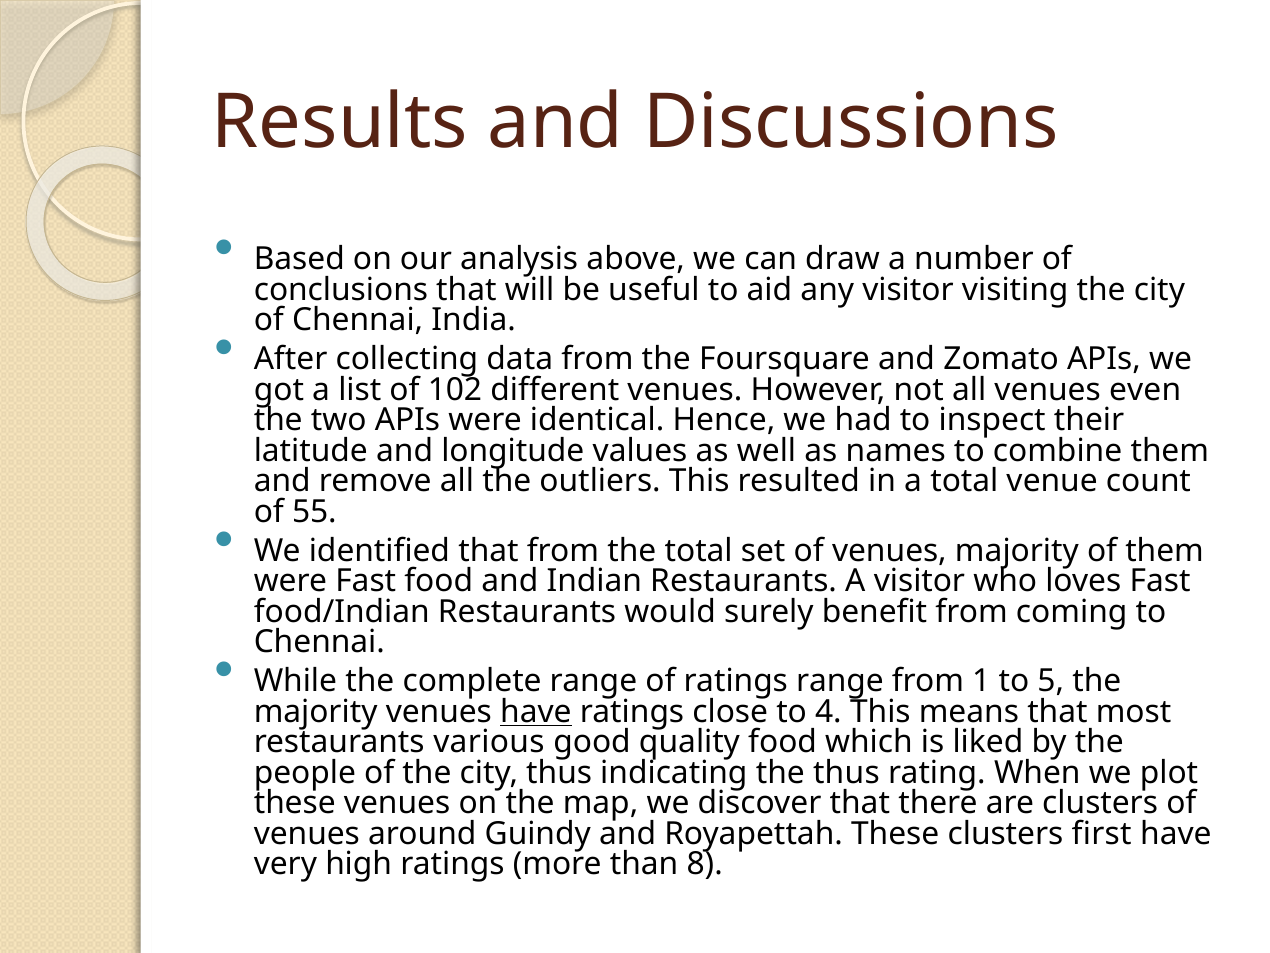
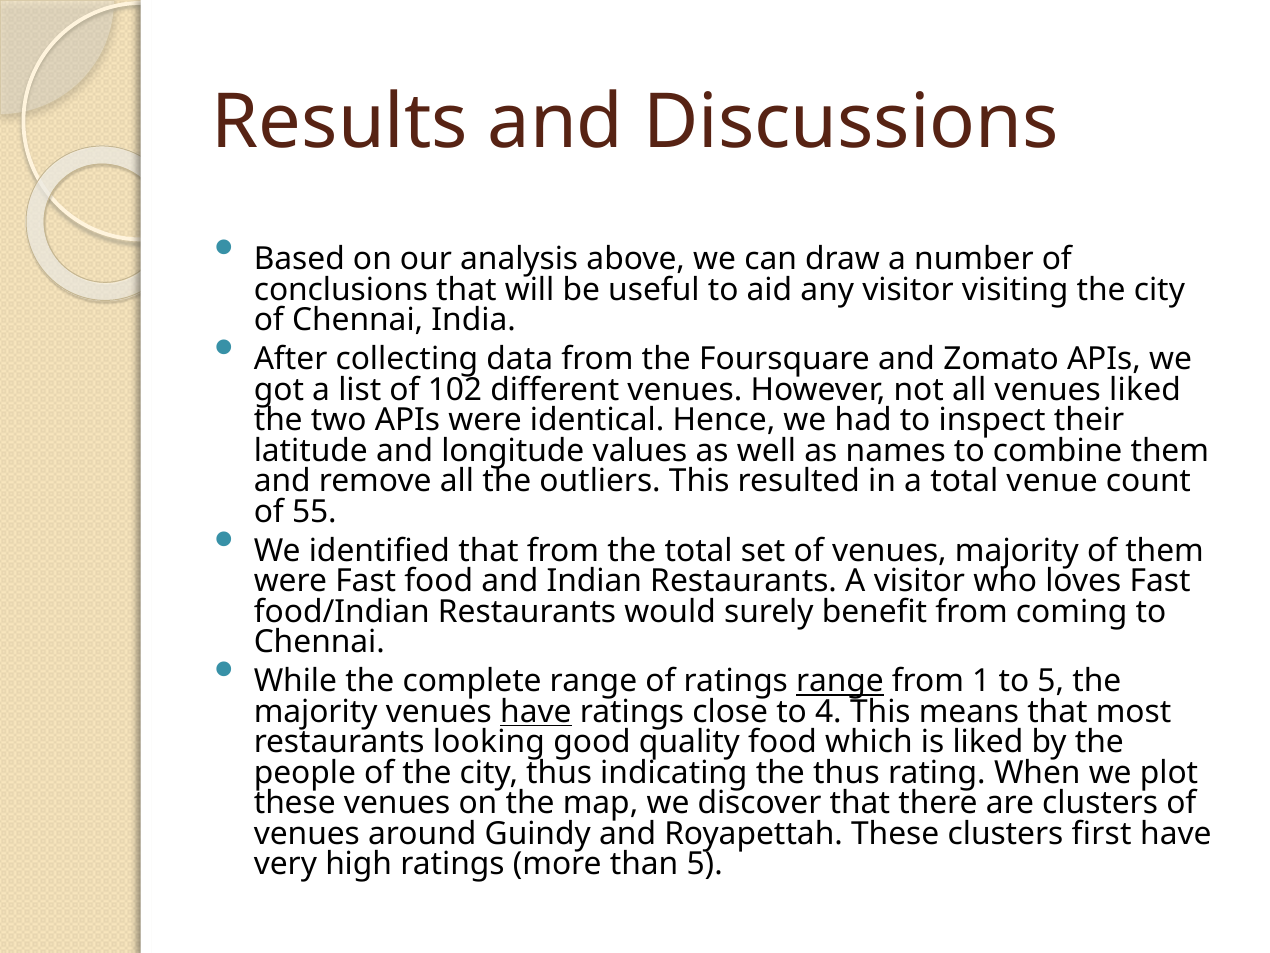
venues even: even -> liked (1145, 390)
range underline: none -> present (840, 681)
various: various -> looking (489, 742)
than 8: 8 -> 5 (705, 864)
